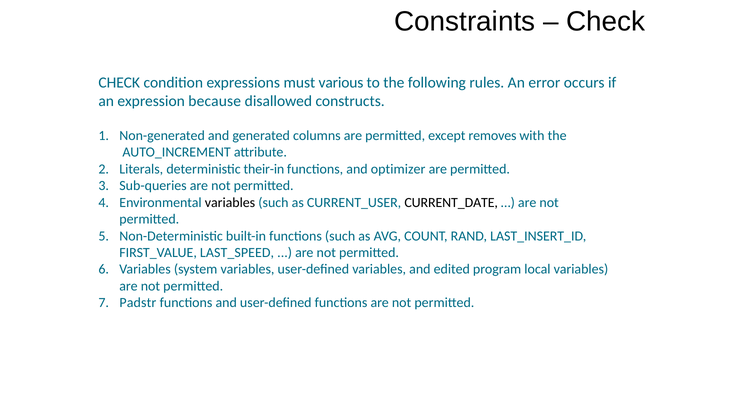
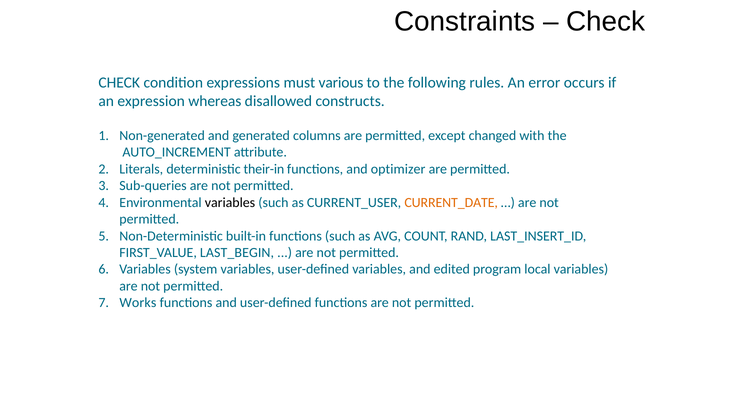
because: because -> whereas (215, 101)
removes: removes -> changed (492, 136)
CURRENT_DATE colour: black -> orange (451, 203)
LAST_SPEED: LAST_SPEED -> LAST_BEGIN (237, 253)
Padstr: Padstr -> Works (138, 303)
